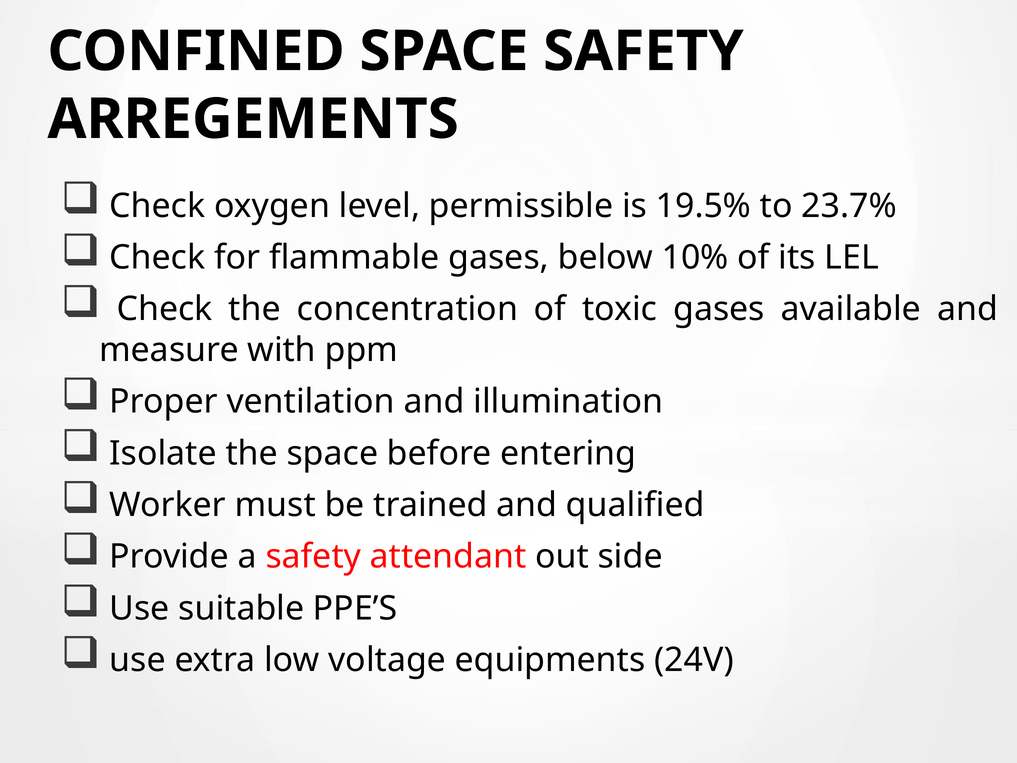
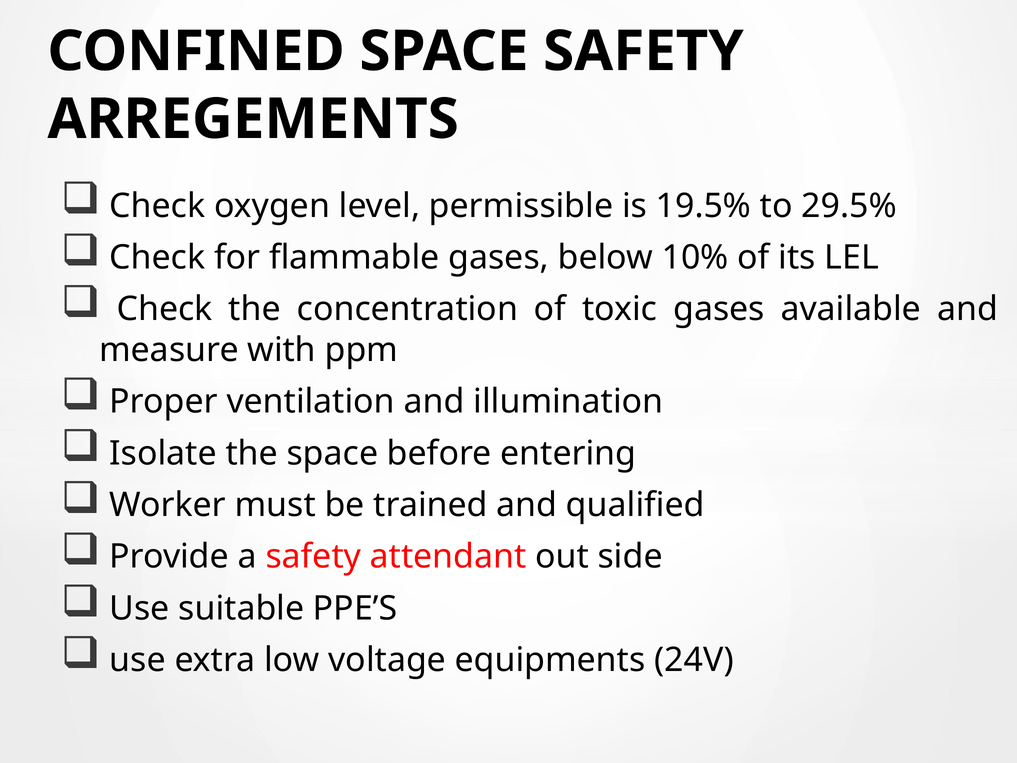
23.7%: 23.7% -> 29.5% (849, 206)
